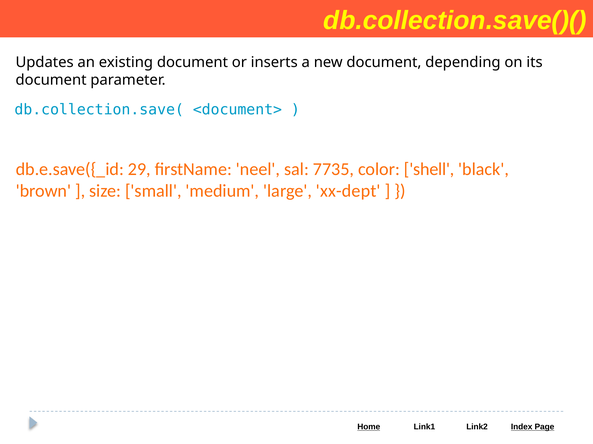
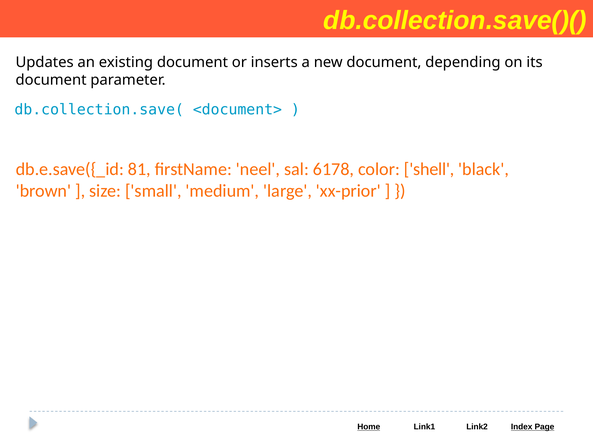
29: 29 -> 81 (139, 169)
7735: 7735 -> 6178 (333, 169)
xx-dept: xx-dept -> xx-prior (348, 191)
